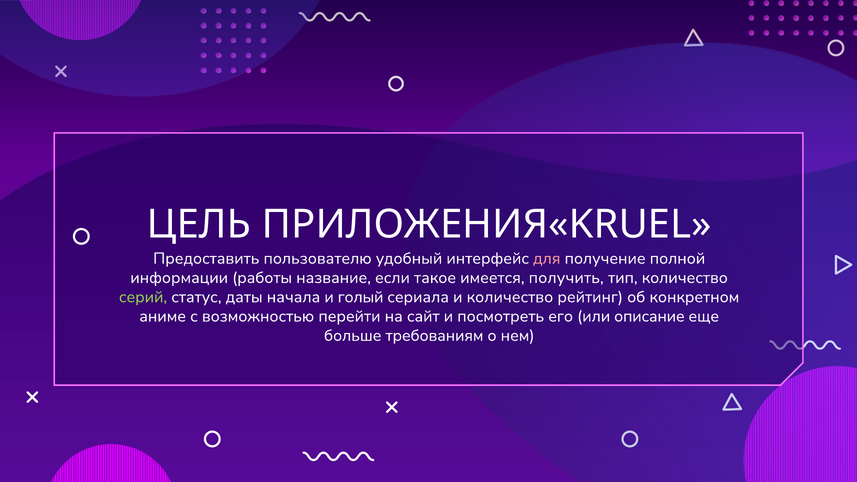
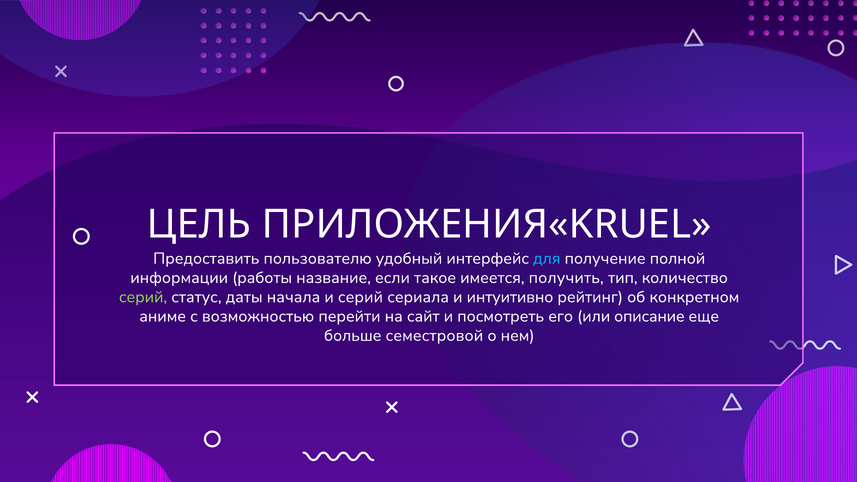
для colour: pink -> light blue (547, 258)
и голый: голый -> серий (360, 297)
и количество: количество -> интуитивно (510, 297)
требованиям: требованиям -> семестровой (434, 336)
